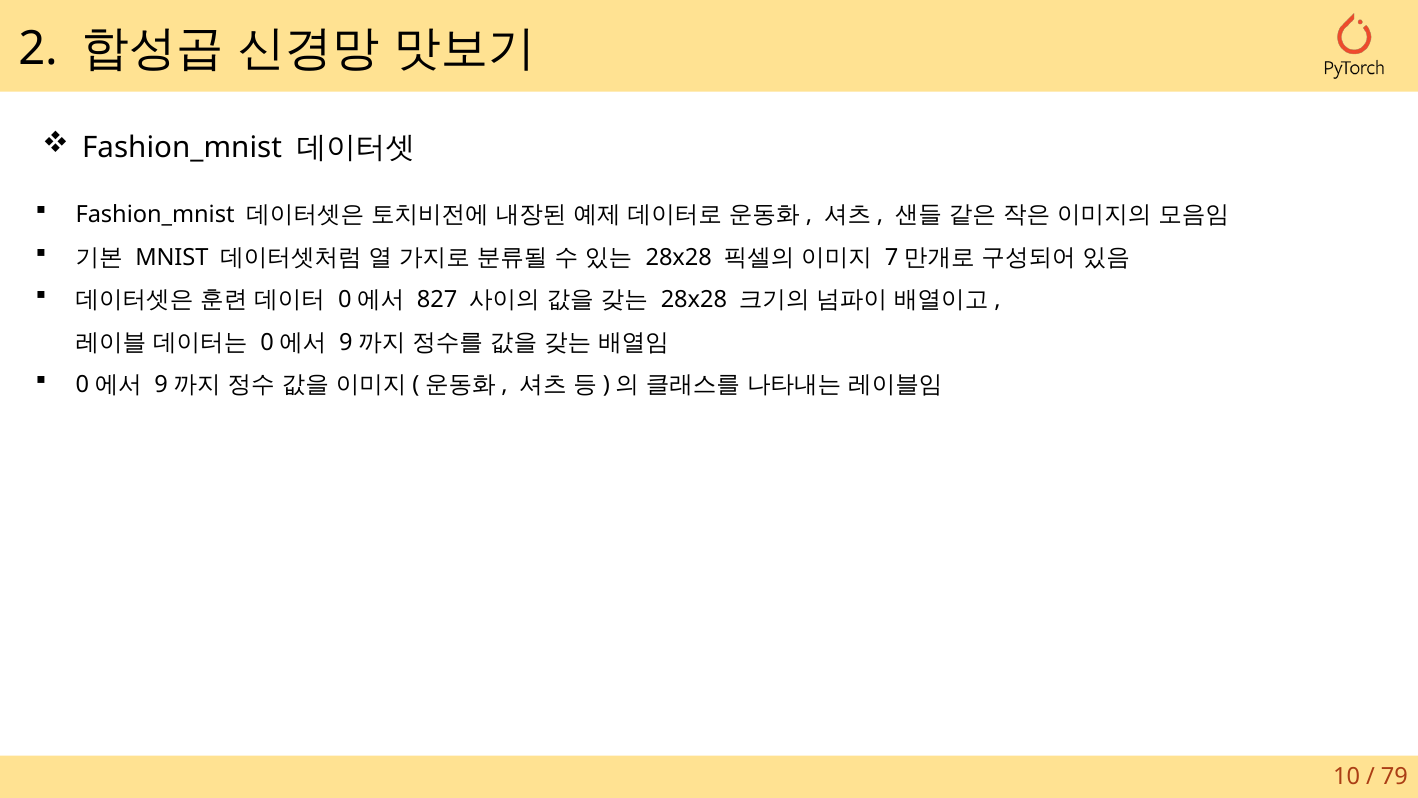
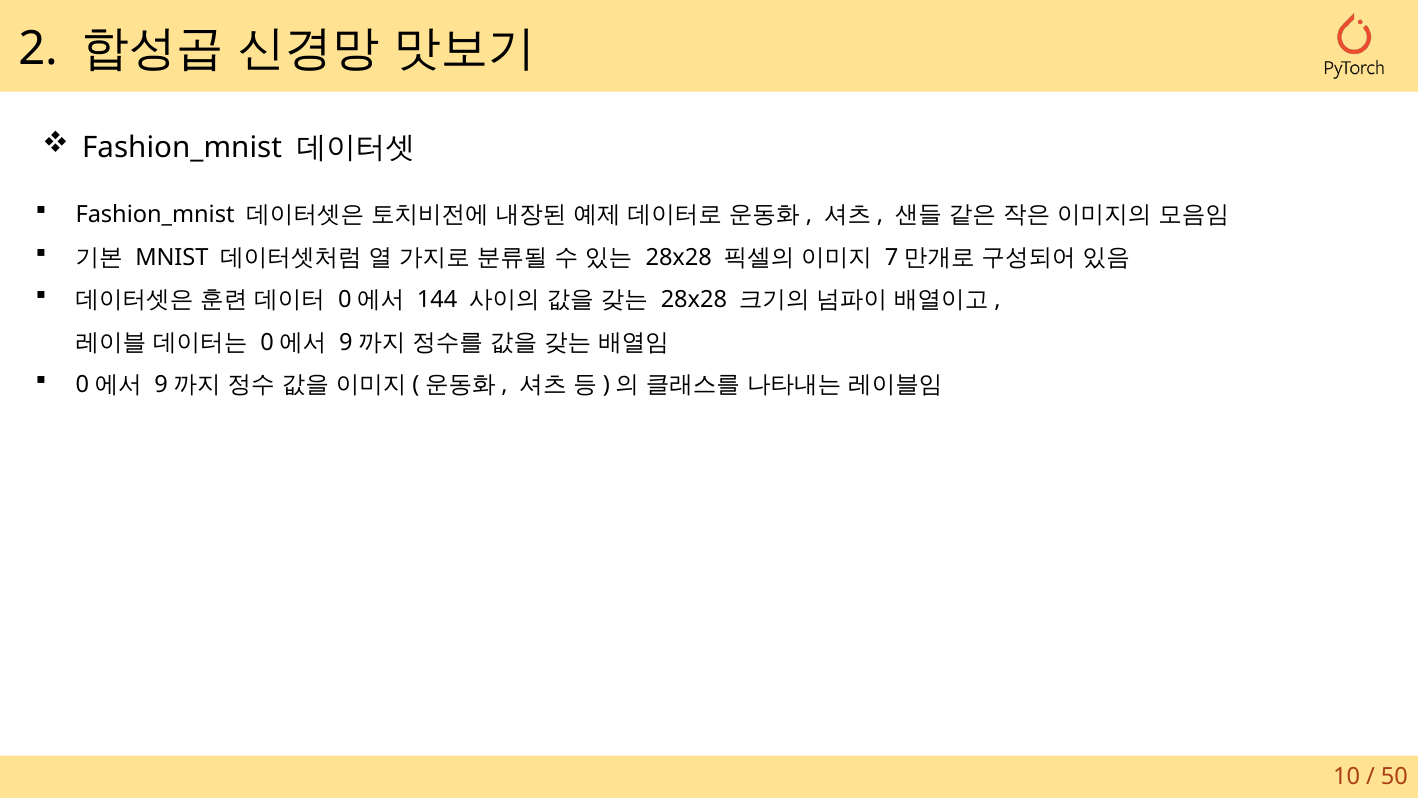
827: 827 -> 144 (437, 300)
79: 79 -> 50 (1394, 776)
